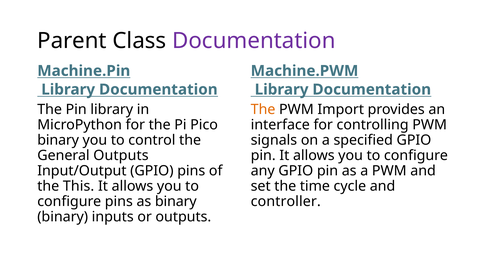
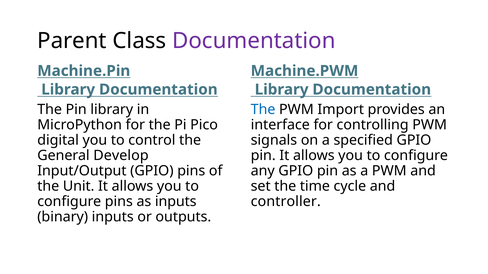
The colour: orange -> blue (263, 110)
binary: binary -> digital (58, 140)
General Outputs: Outputs -> Develop (121, 156)
This: This -> Unit (79, 187)
as binary: binary -> inputs (176, 202)
